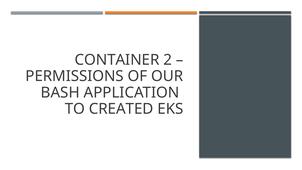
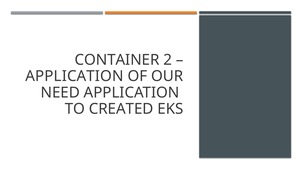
PERMISSIONS: PERMISSIONS -> APPLICATION (75, 76)
BASH: BASH -> NEED (60, 92)
